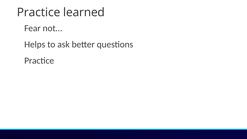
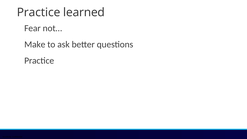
Helps: Helps -> Make (35, 45)
